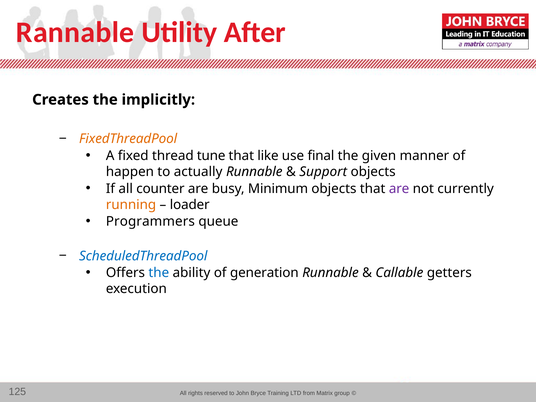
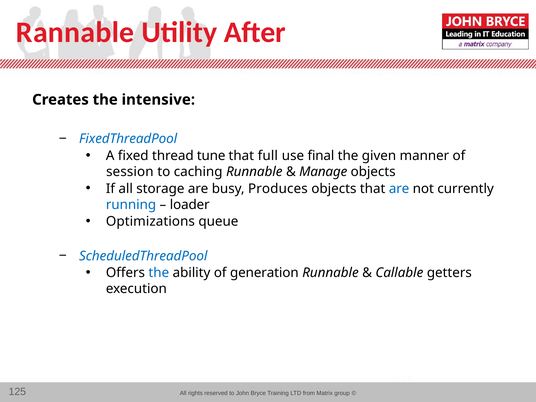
implicitly: implicitly -> intensive (158, 100)
FixedThreadPool colour: orange -> blue (128, 139)
like: like -> full (268, 156)
happen: happen -> session (130, 172)
actually: actually -> caching (198, 172)
Support: Support -> Manage (323, 172)
counter: counter -> storage (160, 189)
Minimum: Minimum -> Produces (278, 189)
are colour: purple -> blue (399, 189)
running colour: orange -> blue (131, 205)
Programmers: Programmers -> Optimizations (150, 222)
